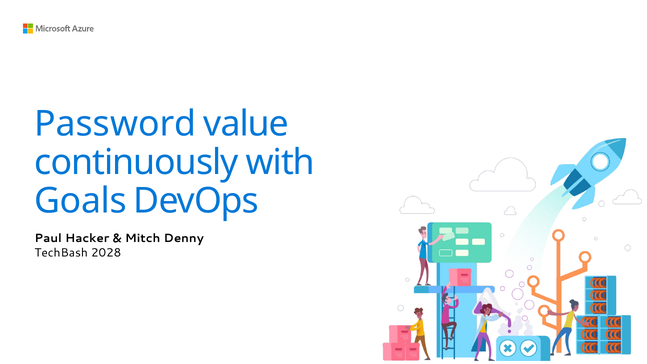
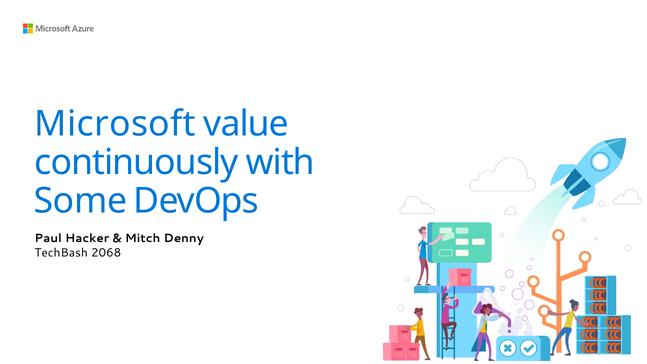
Password: Password -> Microsoft (115, 124)
Goals: Goals -> Some (81, 201)
2028: 2028 -> 2068 (106, 253)
